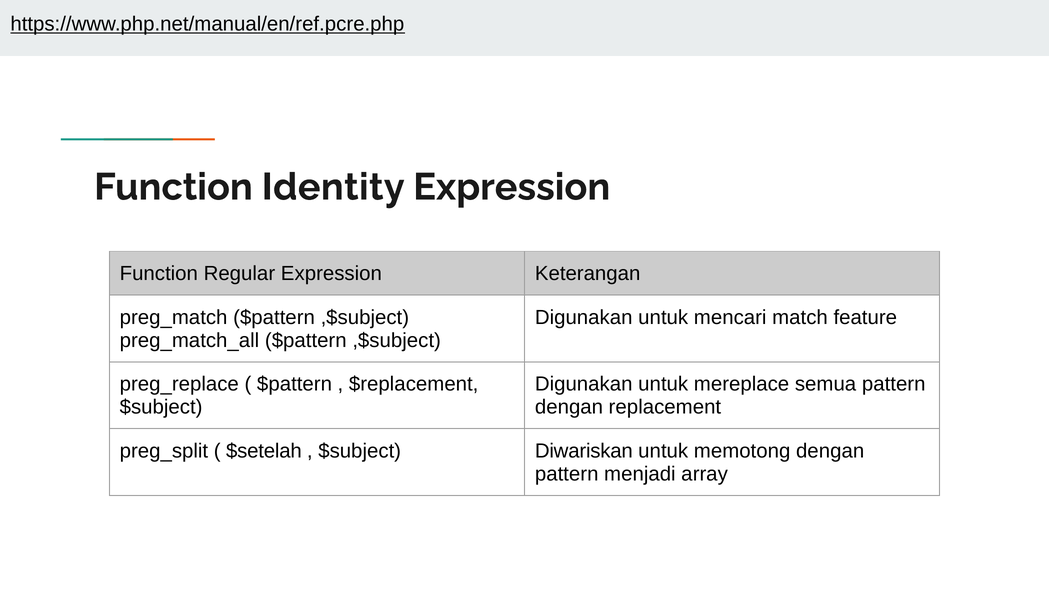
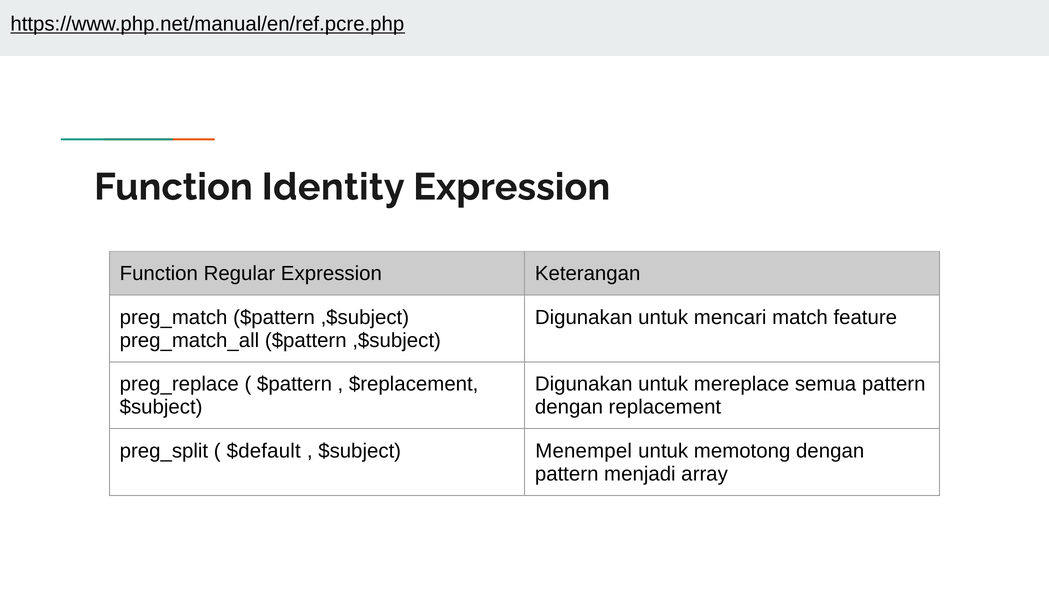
$setelah: $setelah -> $default (264, 451)
Diwariskan: Diwariskan -> Menempel (584, 451)
